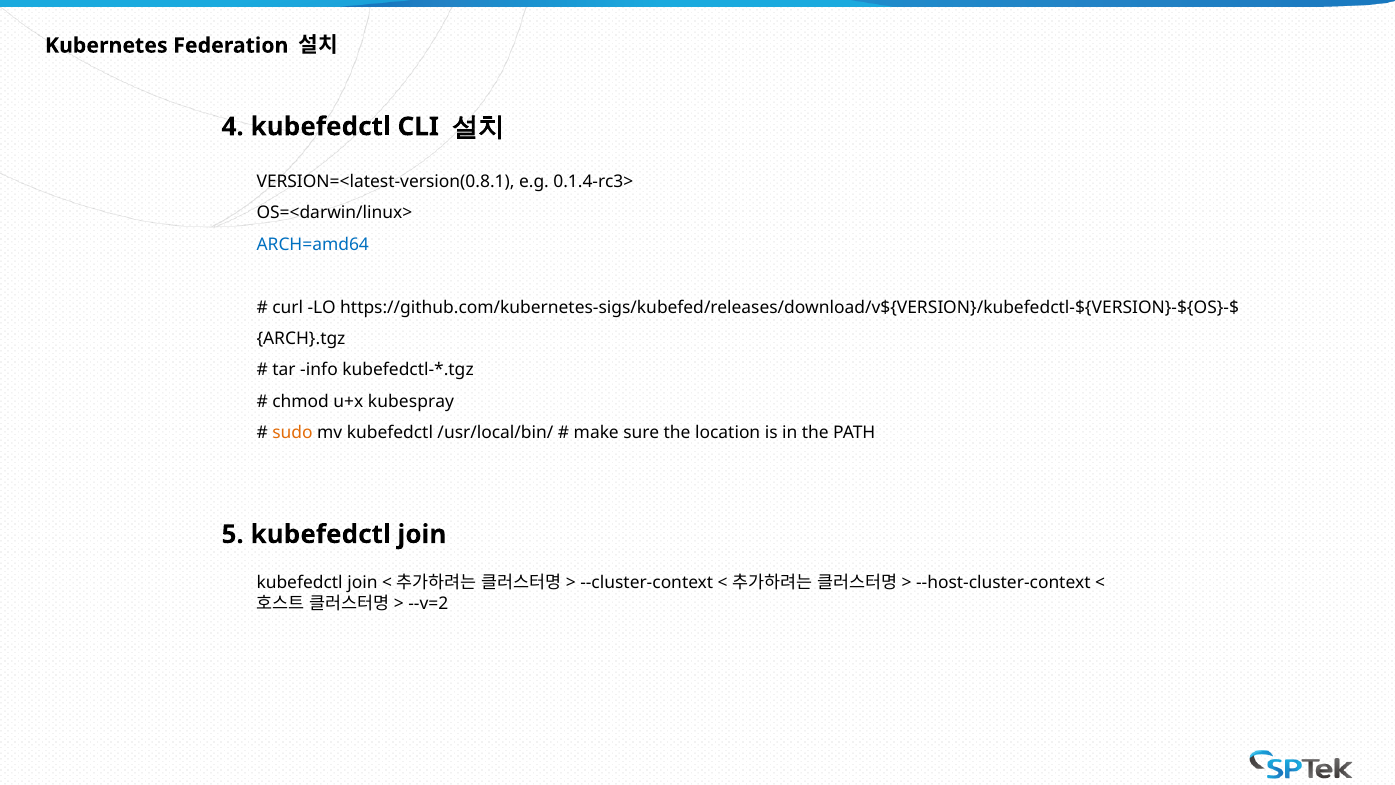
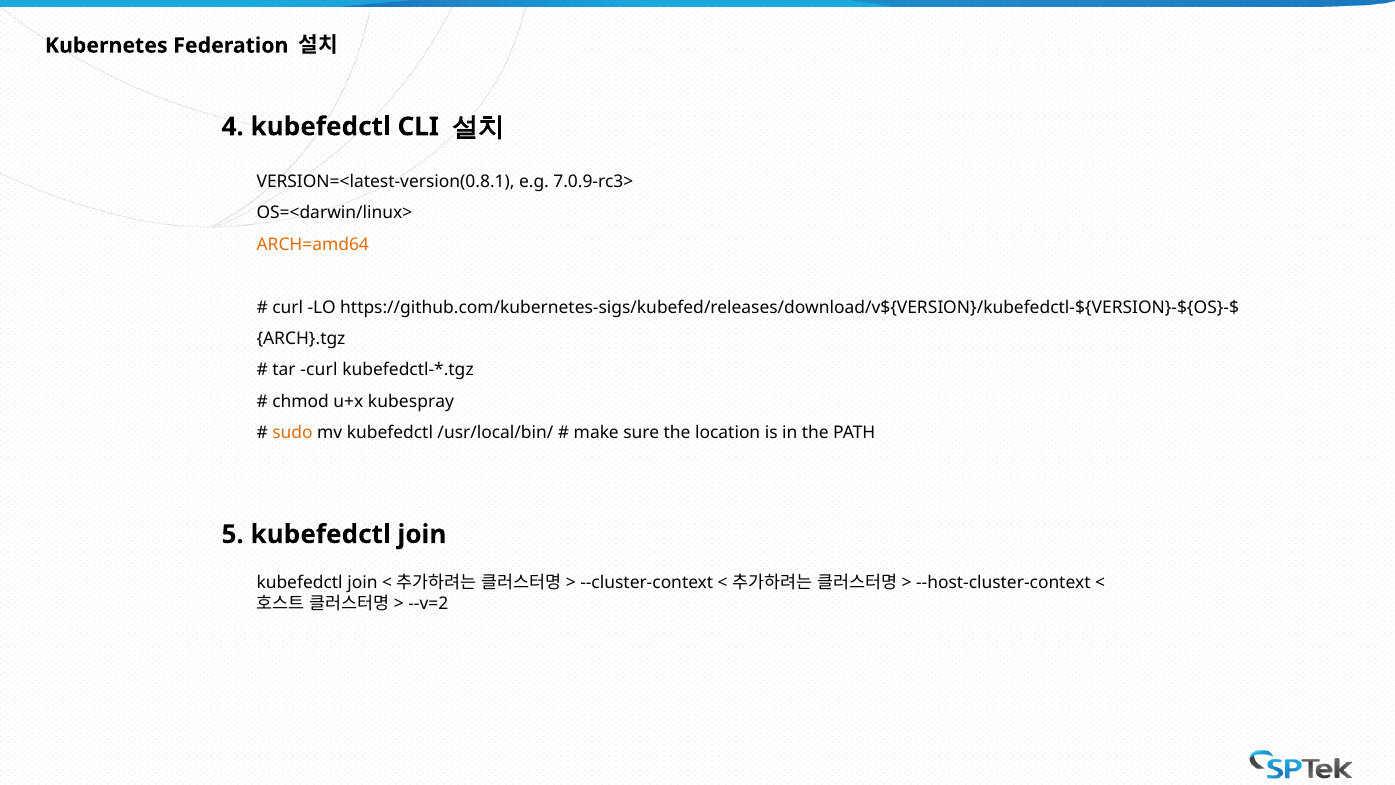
0.1.4-rc3>: 0.1.4-rc3> -> 7.0.9-rc3> (593, 182)
ARCH=amd64 colour: blue -> orange (313, 244)
tar info: info -> curl (319, 370)
